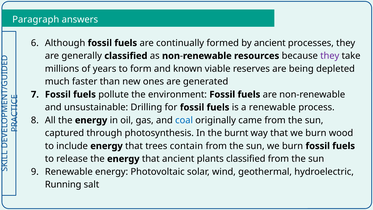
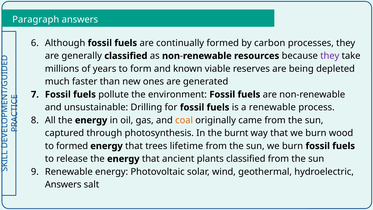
by ancient: ancient -> carbon (270, 43)
coal colour: blue -> orange (184, 120)
to include: include -> formed (72, 146)
contain: contain -> lifetime (186, 146)
Running: Running -> Answers (63, 184)
